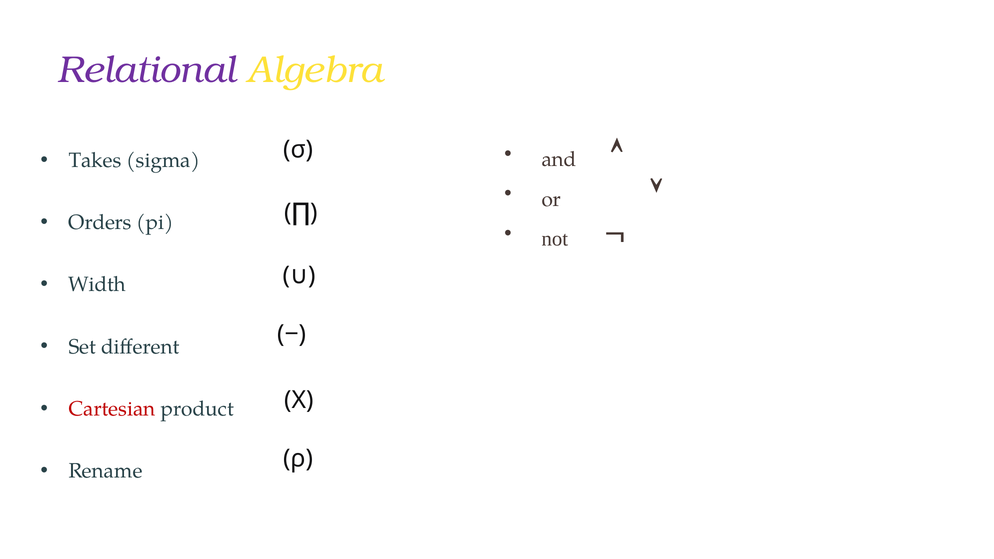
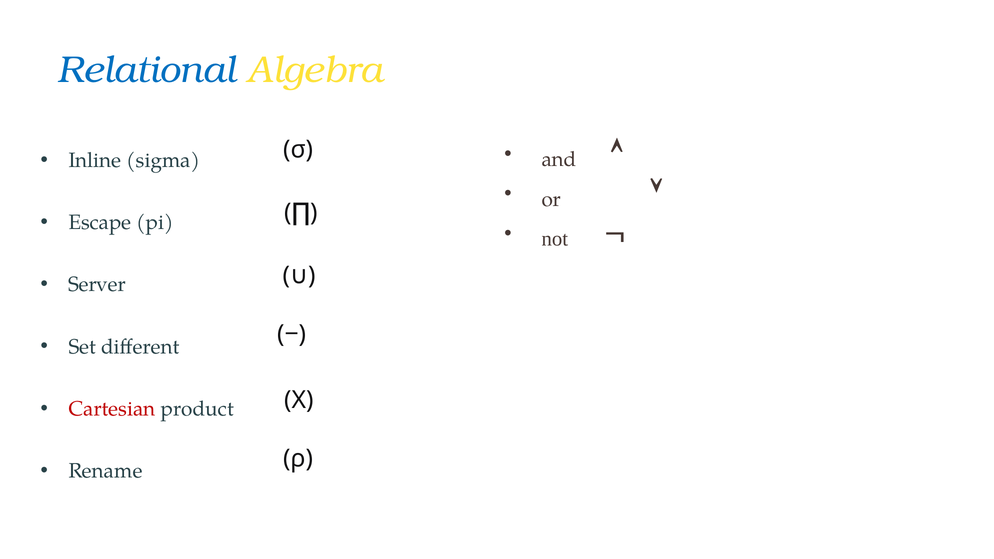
Relational colour: purple -> blue (146, 70)
Takes: Takes -> Inline (95, 160)
Orders: Orders -> Escape (100, 223)
Width: Width -> Server (97, 285)
